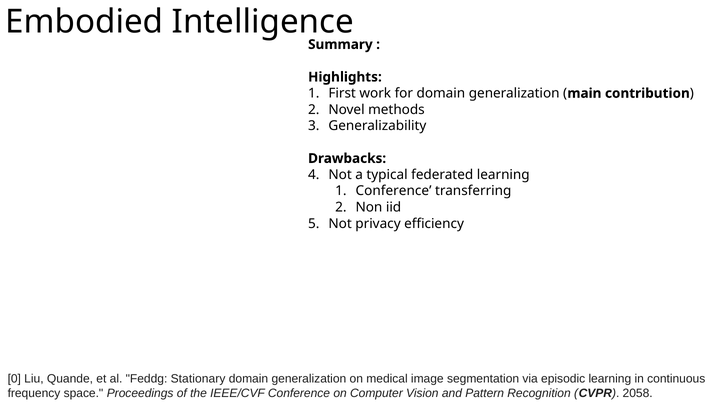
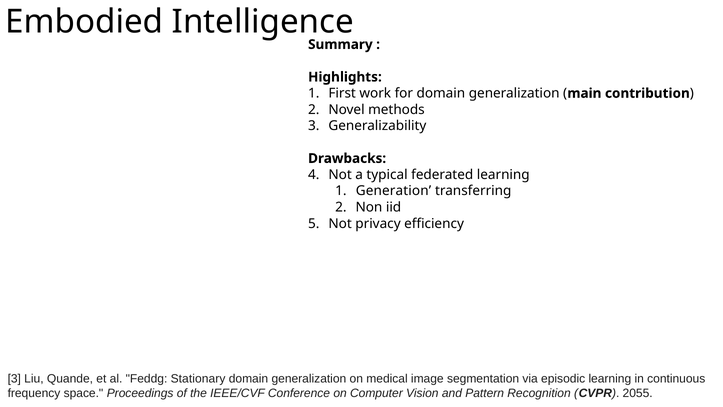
1 Conference: Conference -> Generation (393, 191)
0: 0 -> 3 (14, 379)
2058: 2058 -> 2055 (638, 393)
